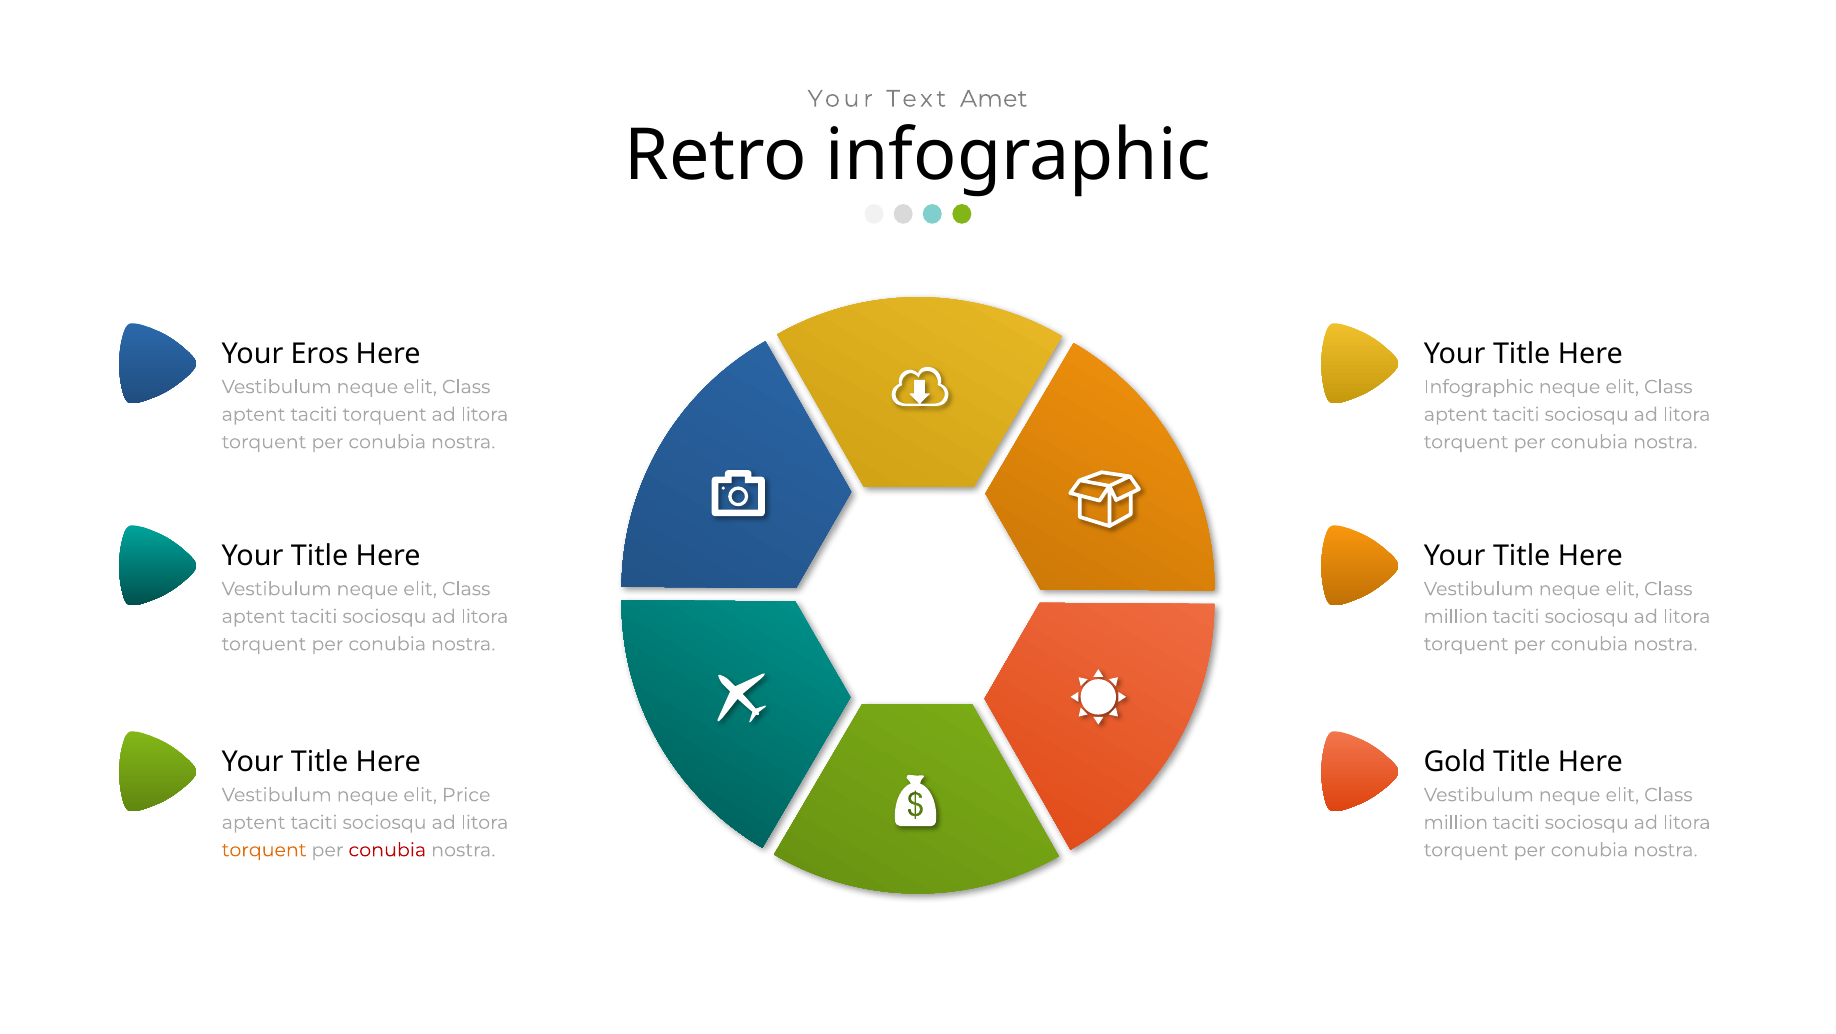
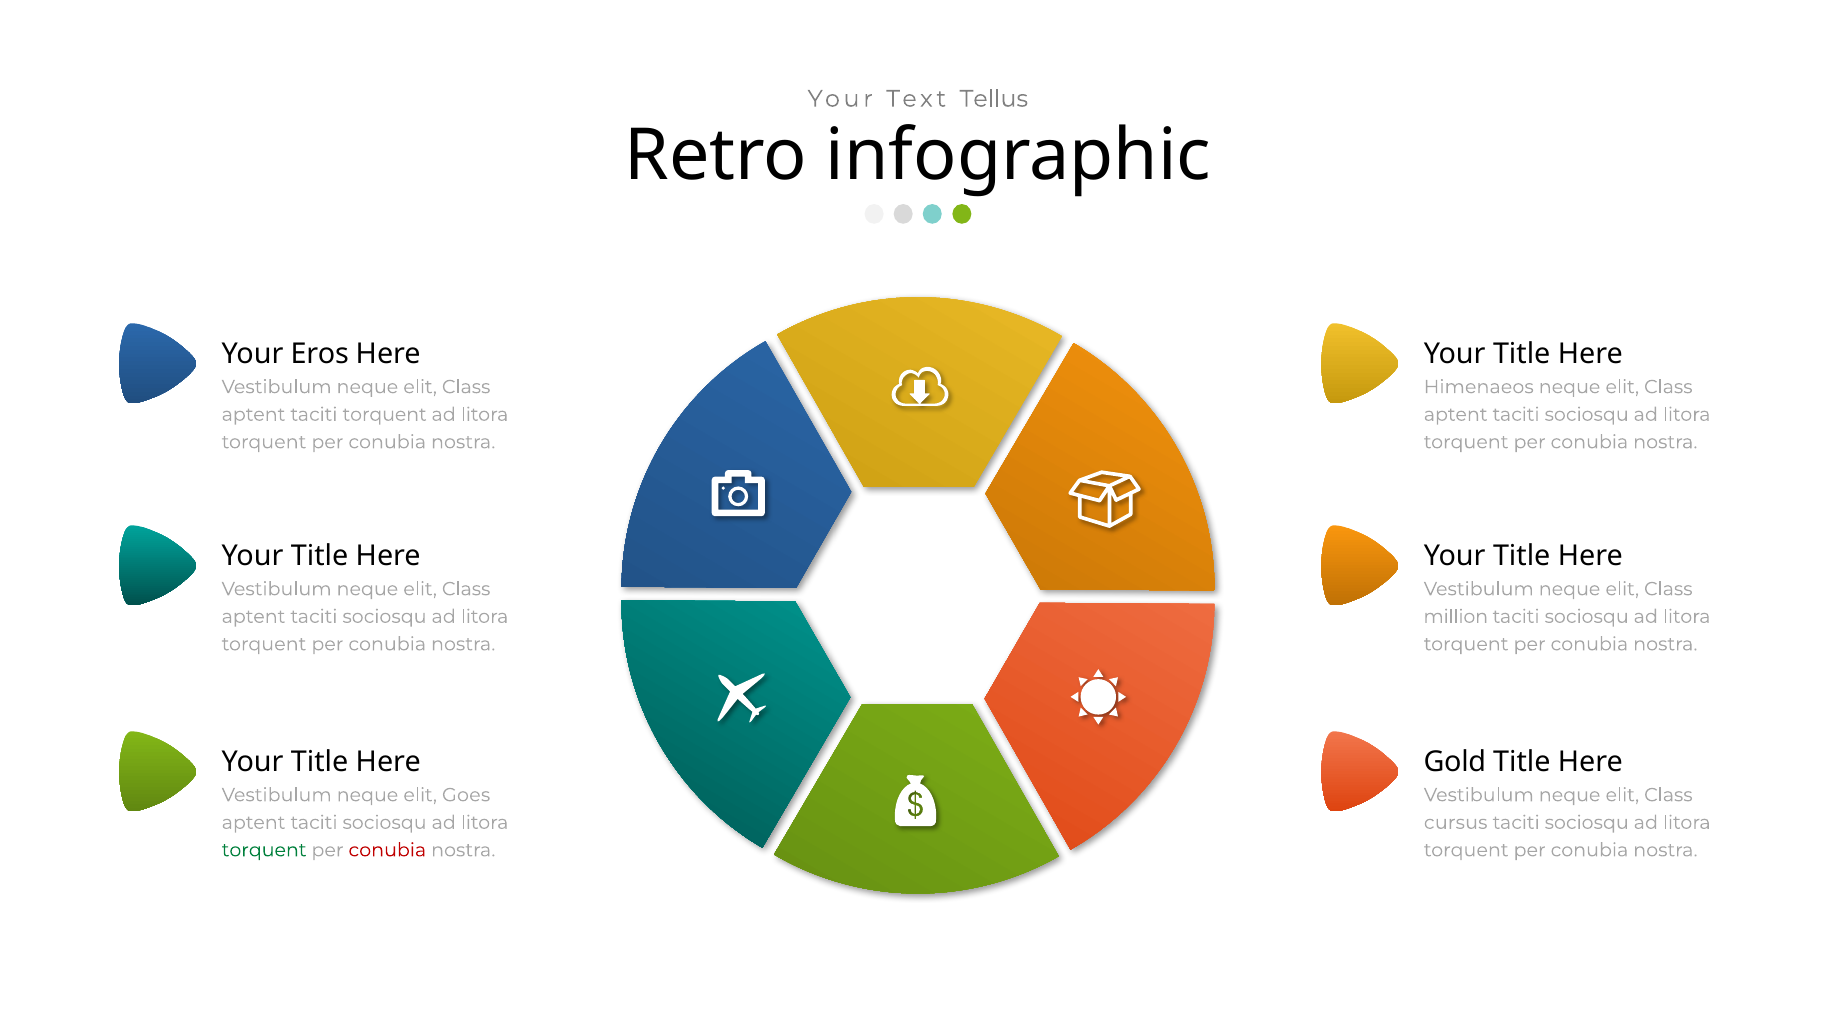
Amet: Amet -> Tellus (994, 99)
Infographic: Infographic -> Himenaeos (1479, 387)
Price: Price -> Goes (466, 795)
million: million -> cursus (1456, 823)
torquent colour: orange -> green (264, 850)
